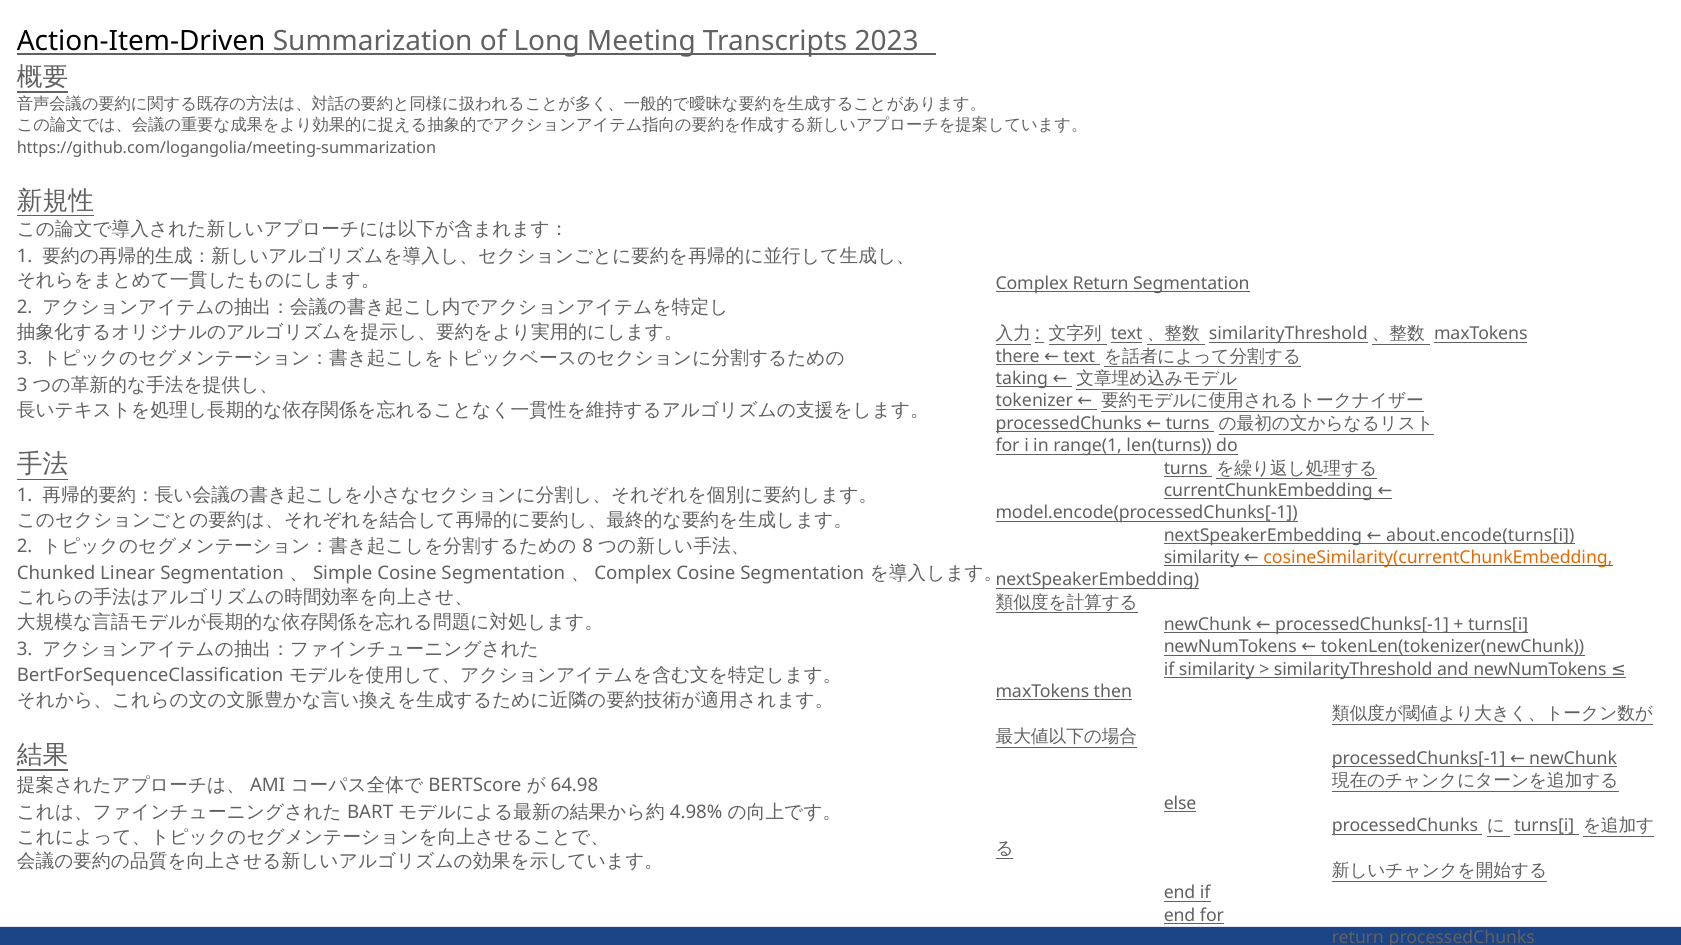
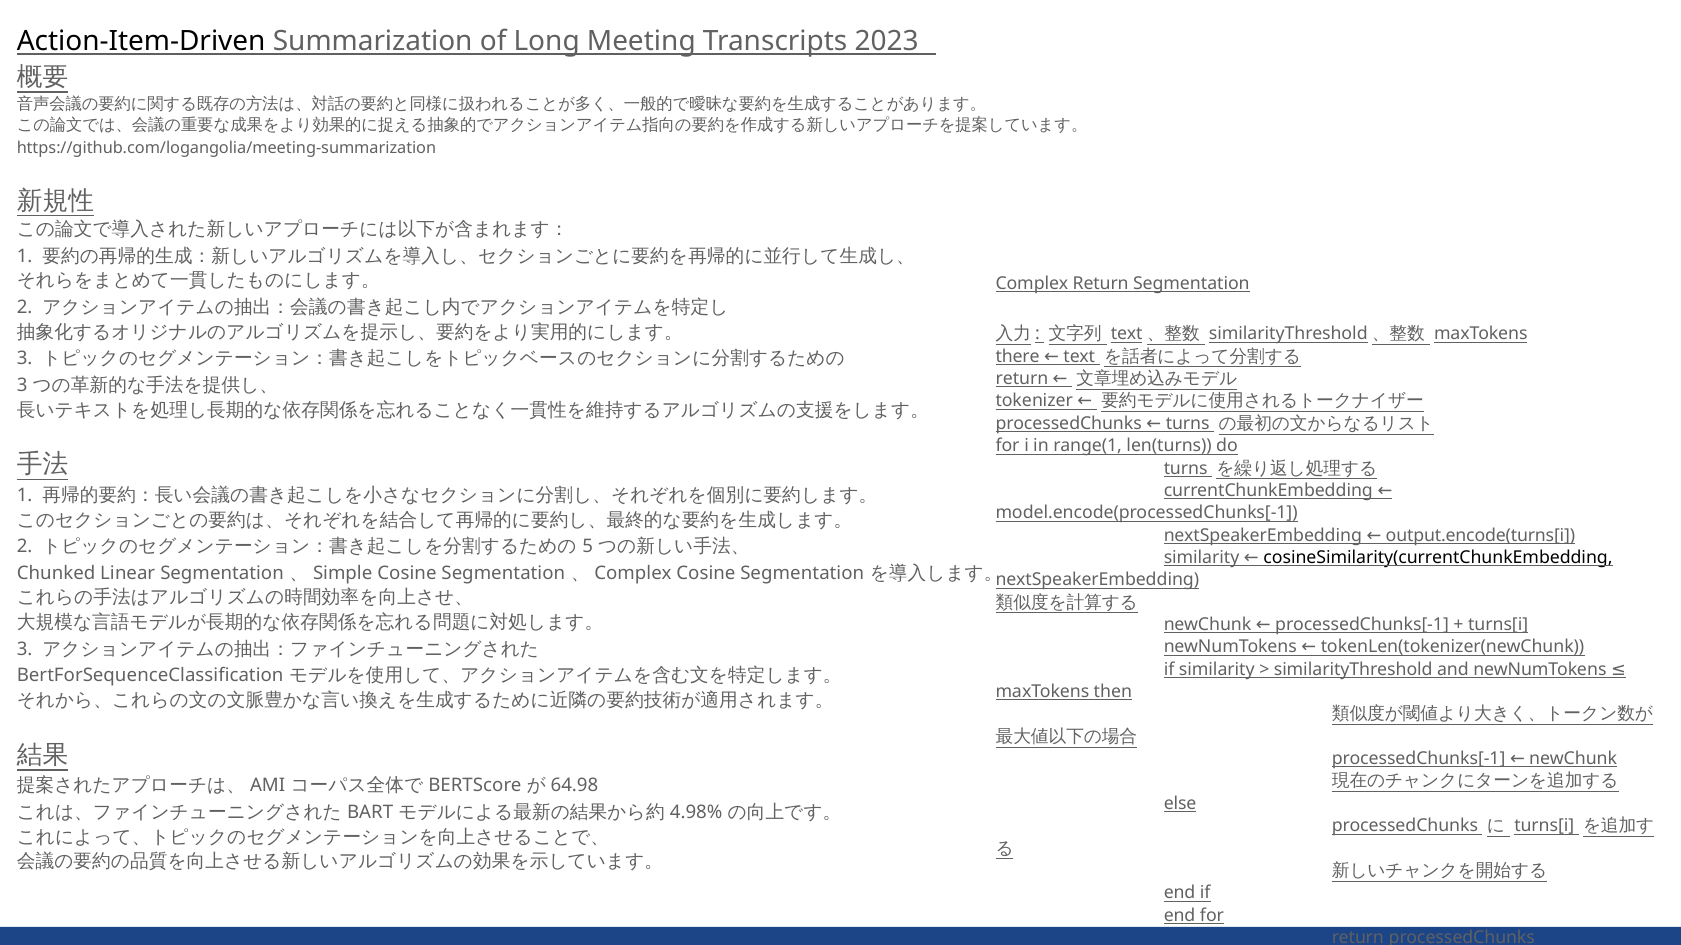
taking: taking -> return (1022, 379)
about.encode(turns[i: about.encode(turns[i -> output.encode(turns[i (1480, 536)
8: 8 -> 5 (588, 547)
cosineSimilarity(currentChunkEmbedding colour: orange -> black (1438, 558)
